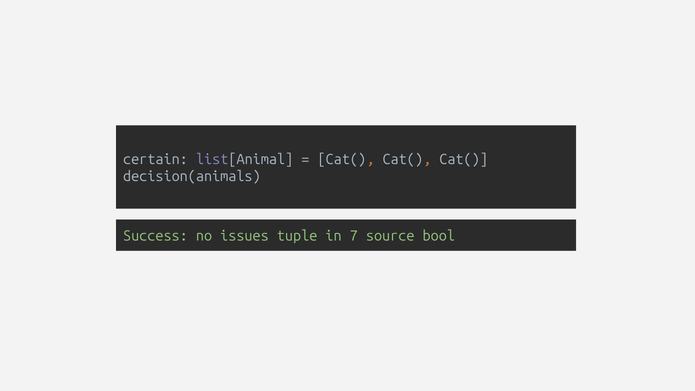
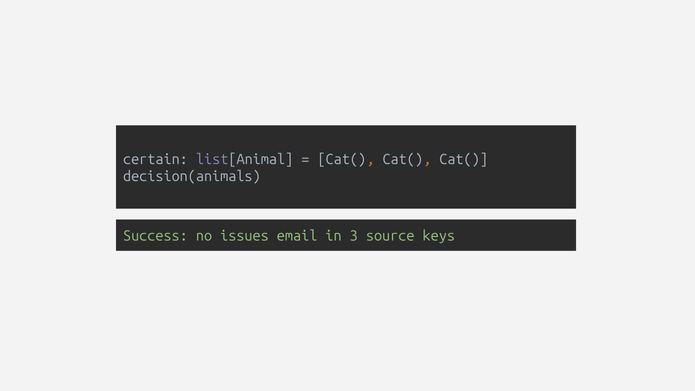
tuple: tuple -> email (297, 236)
7: 7 -> 3 (354, 236)
bool: bool -> keys (439, 236)
